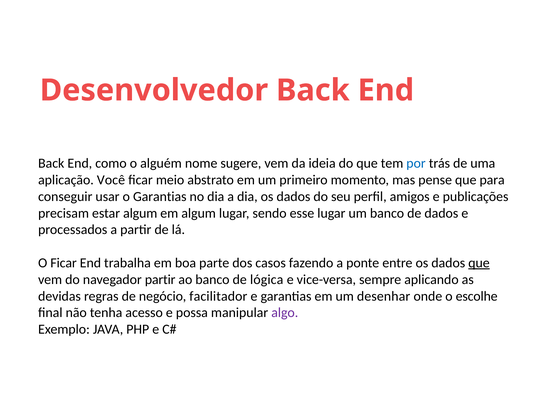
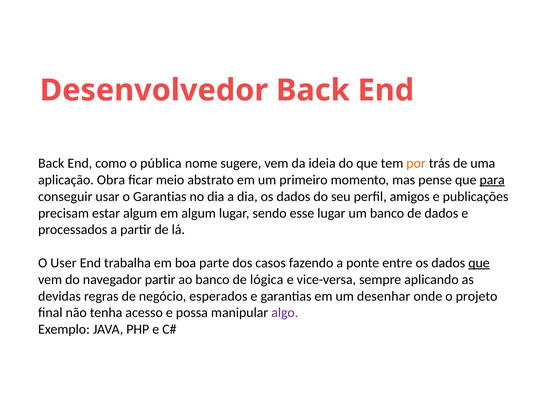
alguém: alguém -> pública (161, 163)
por colour: blue -> orange (416, 163)
Você: Você -> Obra (111, 180)
para underline: none -> present (492, 180)
O Ficar: Ficar -> User (64, 263)
facilitador: facilitador -> esperados (218, 296)
escolhe: escolhe -> projeto (477, 296)
